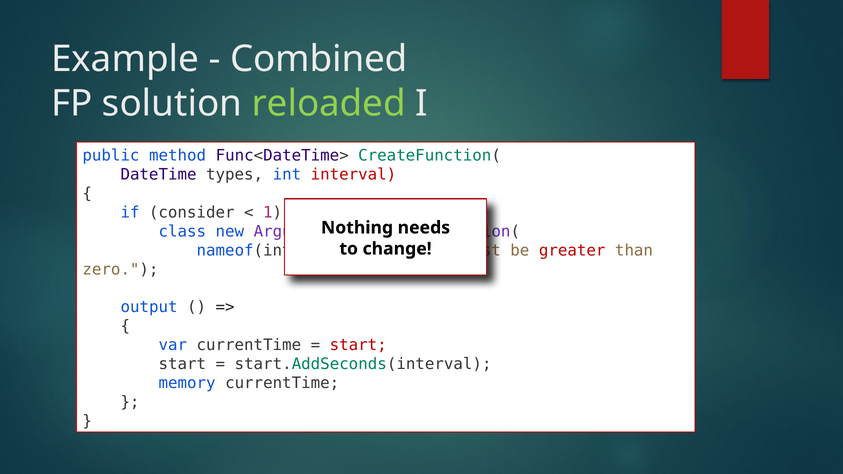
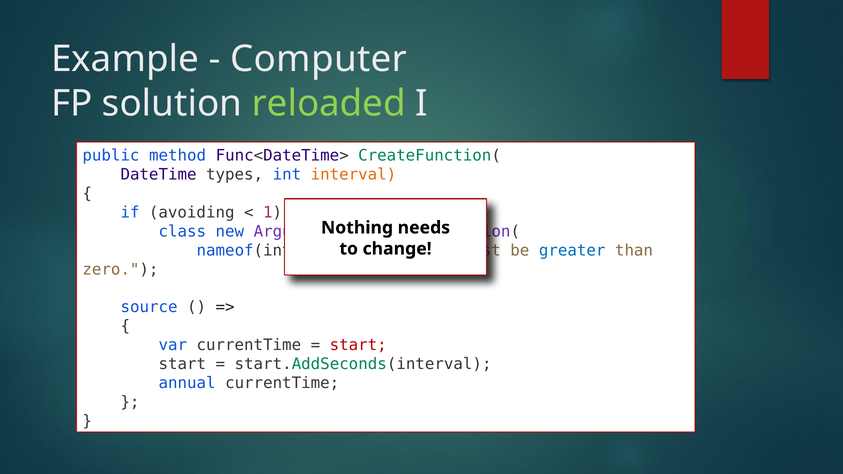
Combined: Combined -> Computer (319, 59)
interval colour: red -> orange (353, 175)
consider: consider -> avoiding (192, 213)
greater colour: red -> blue (572, 250)
output: output -> source (149, 307)
memory: memory -> annual (187, 383)
